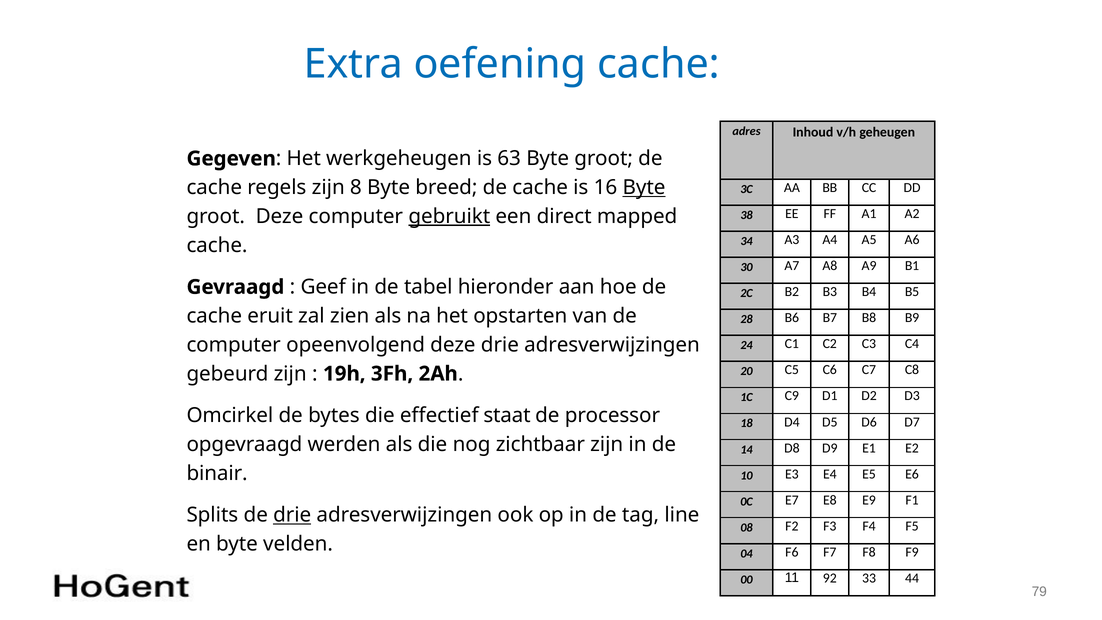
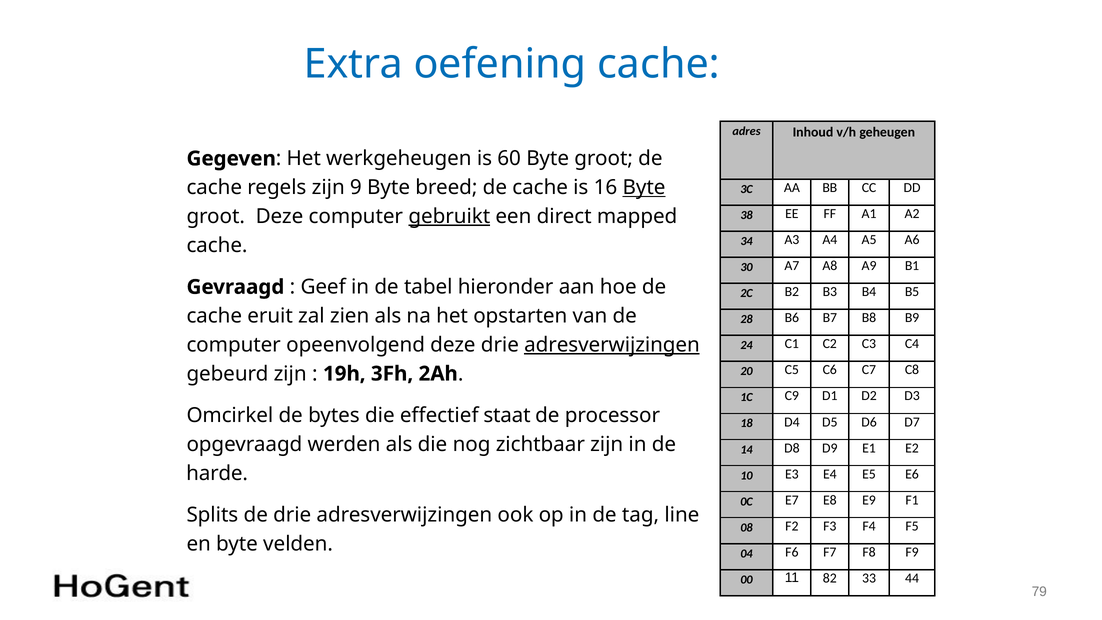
63: 63 -> 60 (509, 159)
8: 8 -> 9 (356, 187)
adresverwijzingen underline: none -> present (612, 345)
binair: binair -> harde (217, 473)
drie underline: present -> none (292, 515)
92: 92 -> 82 (830, 578)
